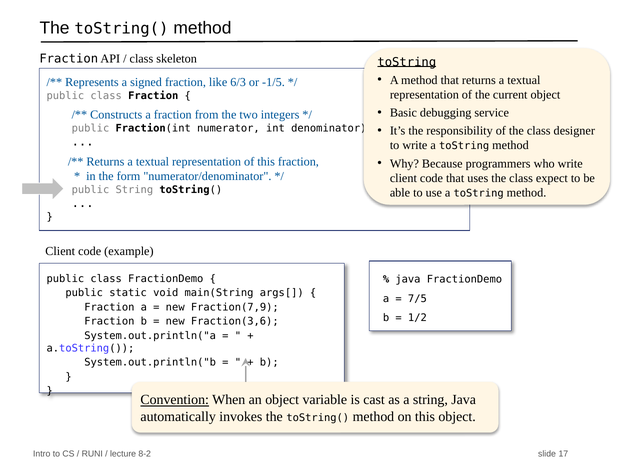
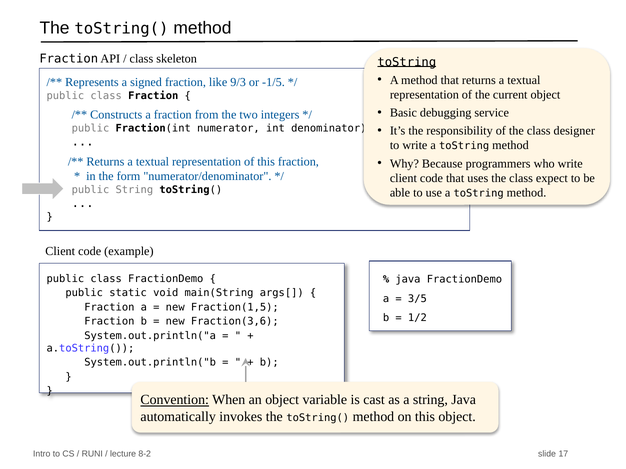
6/3: 6/3 -> 9/3 (238, 83)
7/5: 7/5 -> 3/5 (417, 299)
Fraction(7,9: Fraction(7,9 -> Fraction(1,5 (235, 307)
